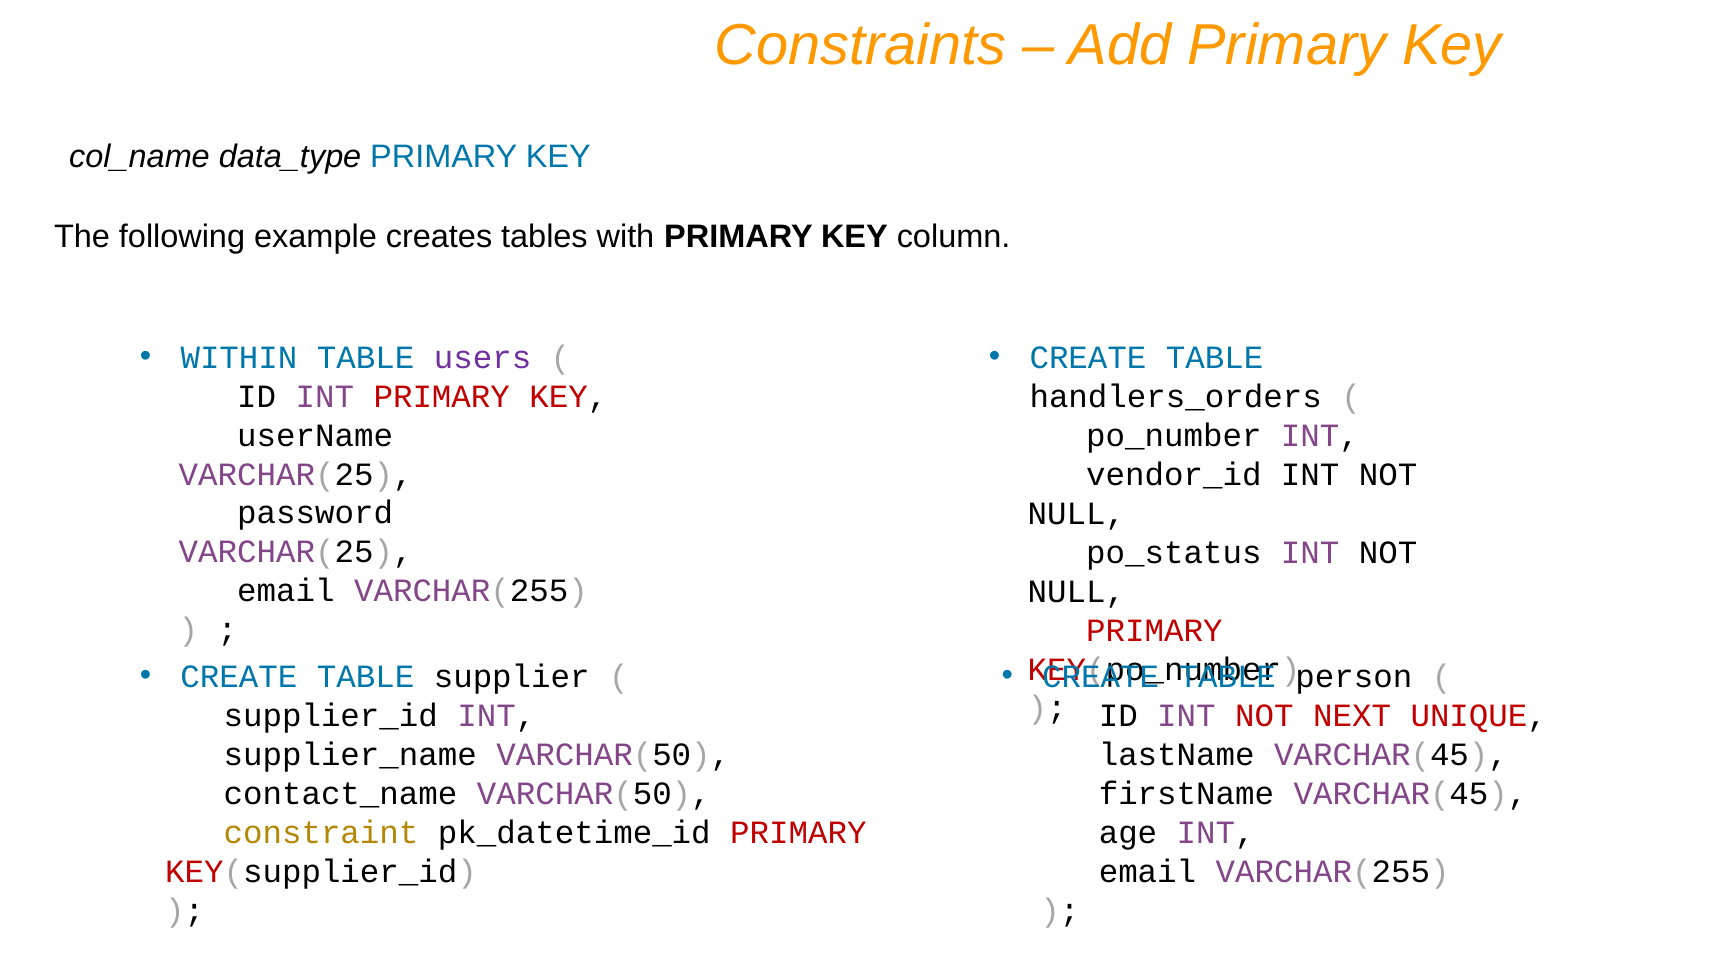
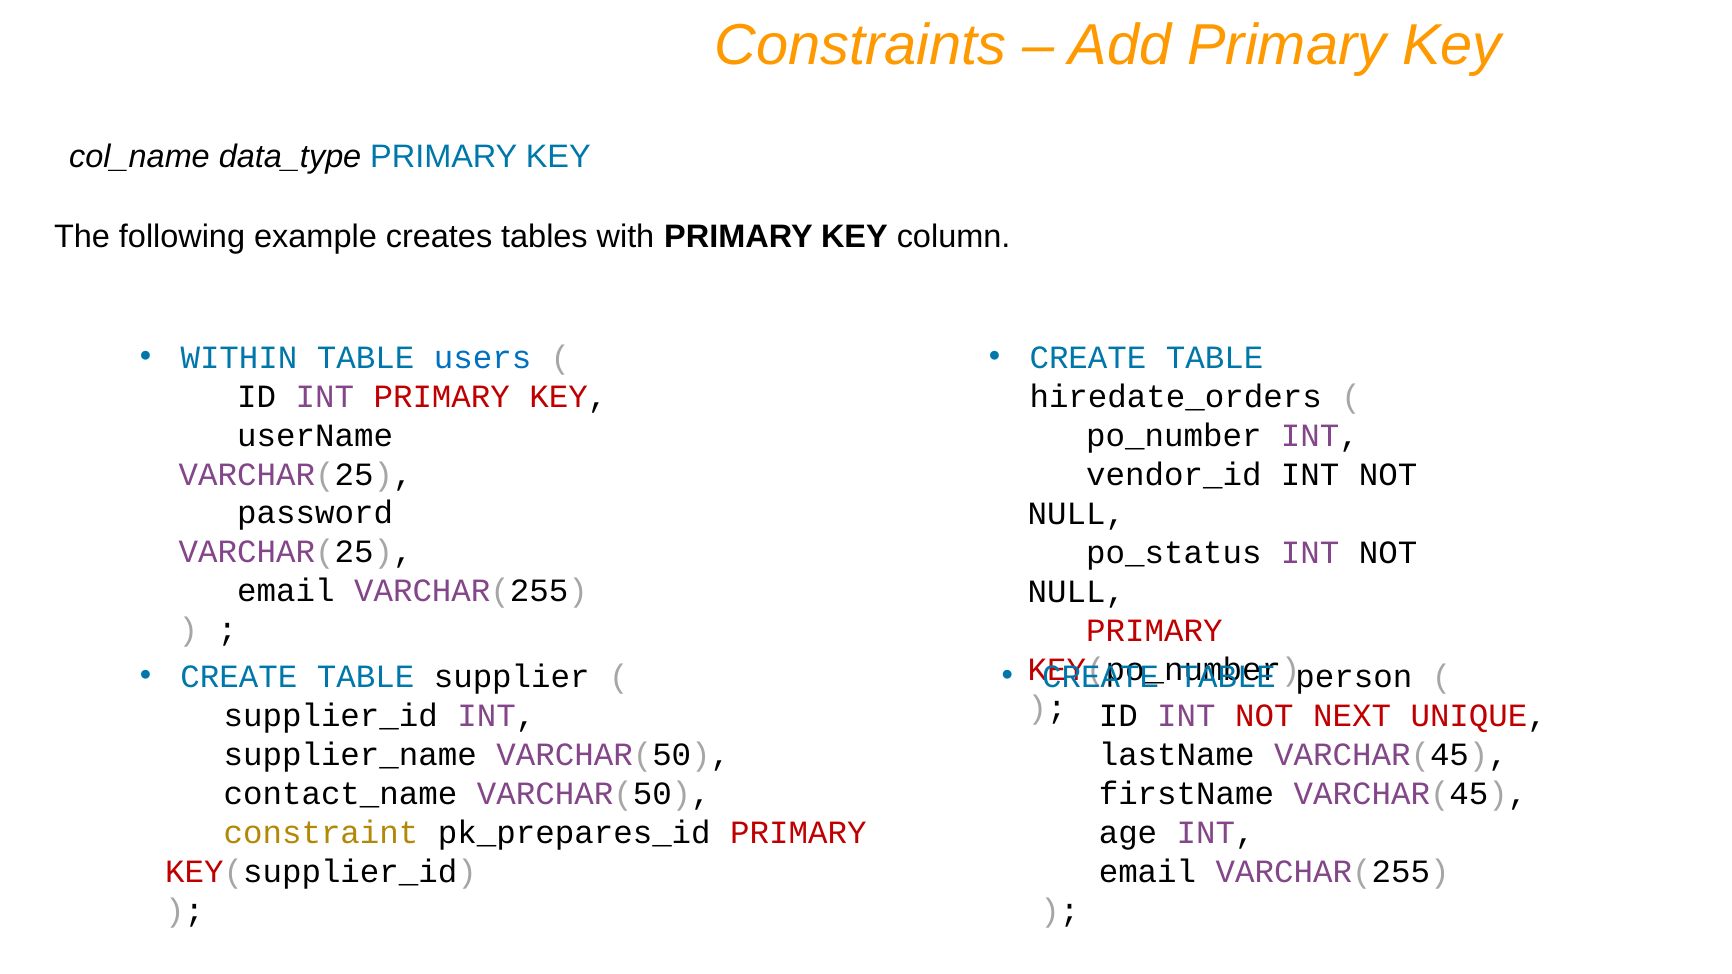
users colour: purple -> blue (483, 357)
handlers_orders: handlers_orders -> hiredate_orders (1176, 397)
pk_datetime_id: pk_datetime_id -> pk_prepares_id (574, 833)
